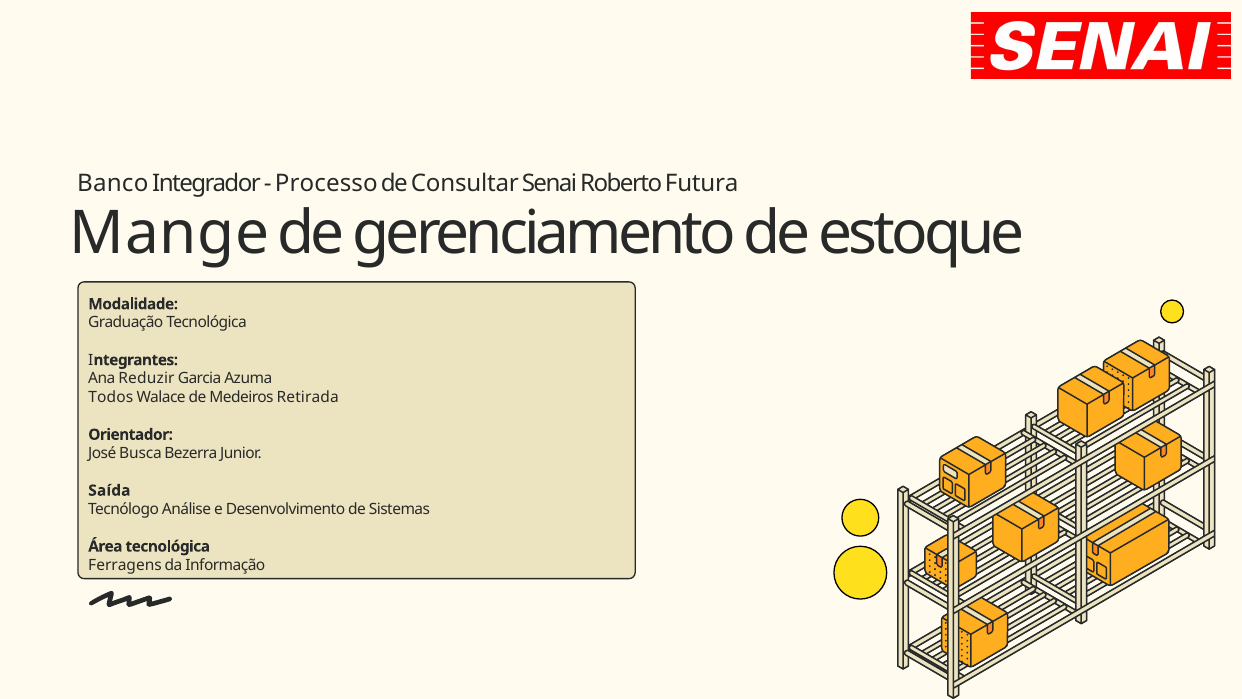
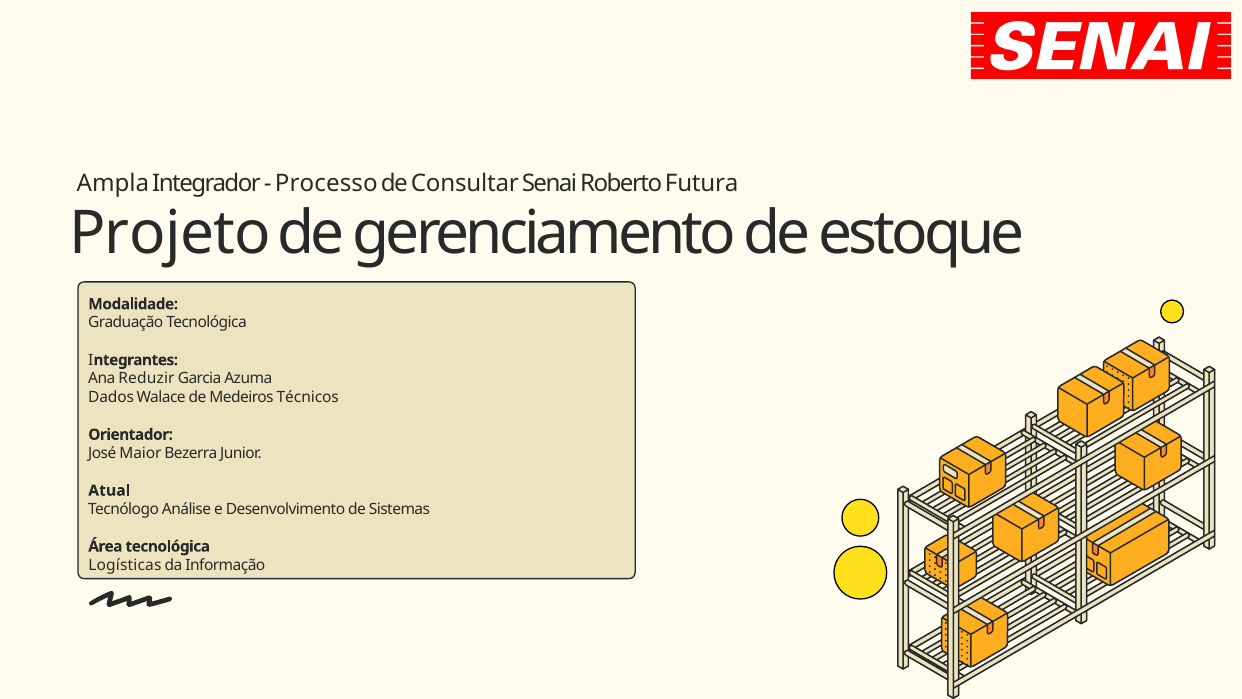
Banco: Banco -> Ampla (113, 184)
Mange: Mange -> Projeto (170, 233)
Todos: Todos -> Dados (111, 397)
Retirada: Retirada -> Técnicos (308, 397)
Busca: Busca -> Maior (140, 453)
Saída: Saída -> Atual (109, 490)
Ferragens: Ferragens -> Logísticas (125, 565)
